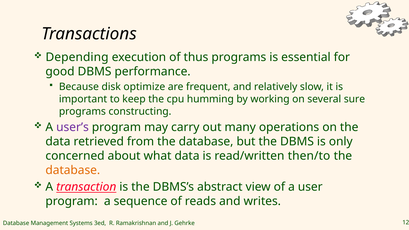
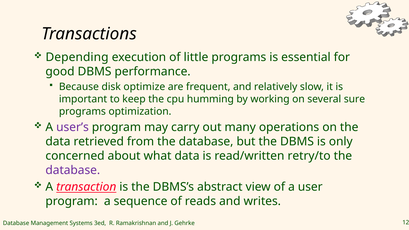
thus: thus -> little (196, 57)
constructing: constructing -> optimization (140, 111)
then/to: then/to -> retry/to (309, 156)
database colour: orange -> purple (73, 170)
